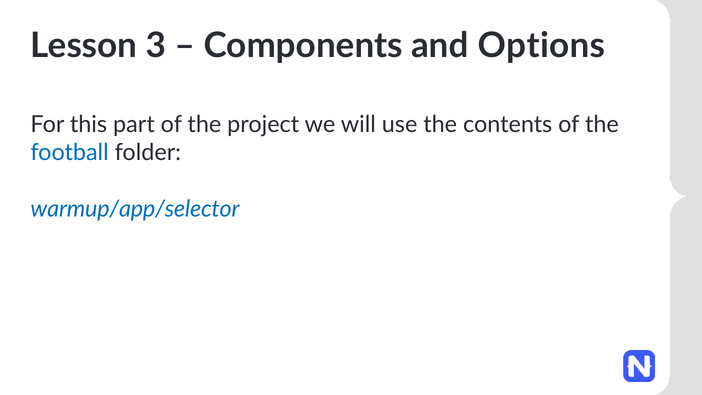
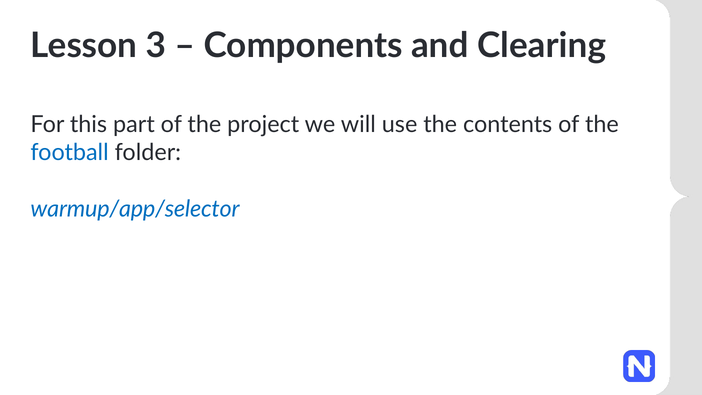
Options: Options -> Clearing (542, 46)
